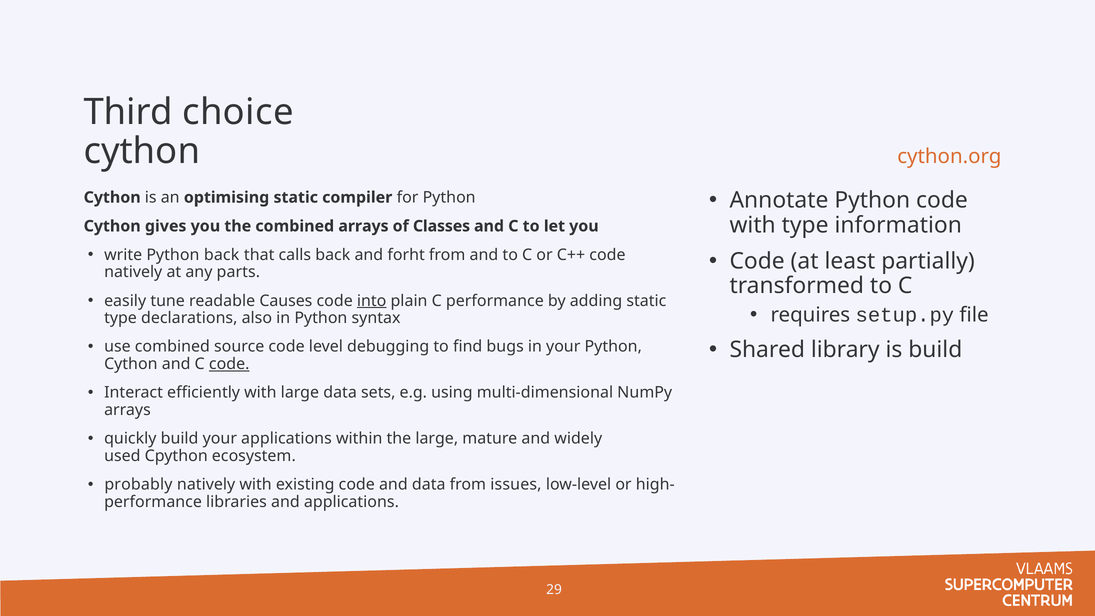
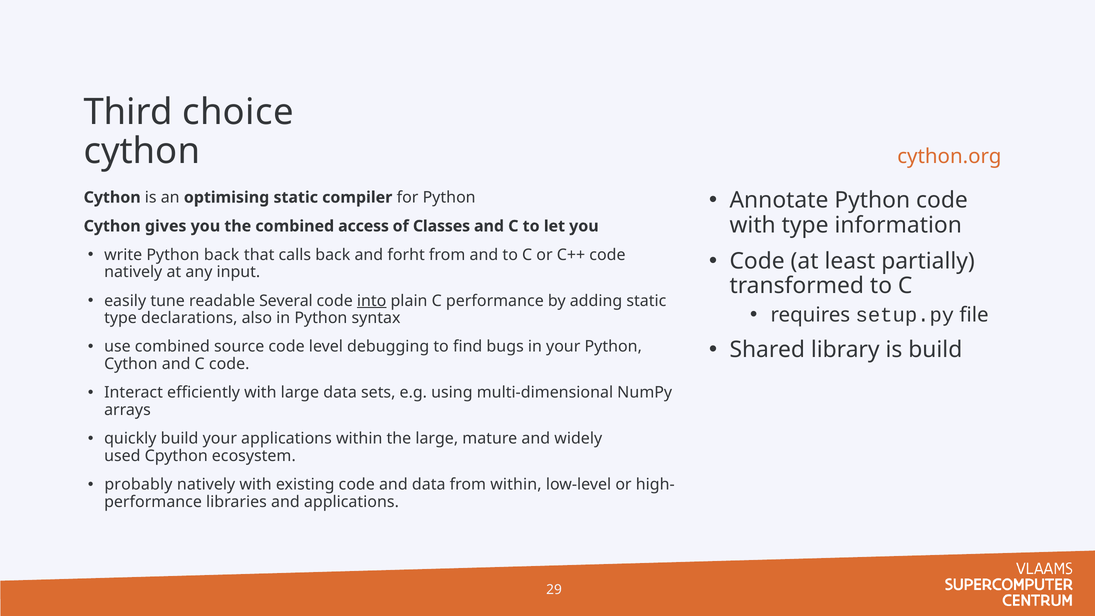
combined arrays: arrays -> access (364, 226)
parts: parts -> input (238, 272)
Causes: Causes -> Several (286, 301)
code underline: present -> none (229, 364)
from issues: issues -> within (516, 484)
